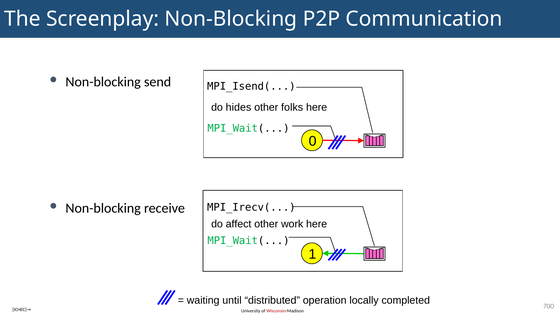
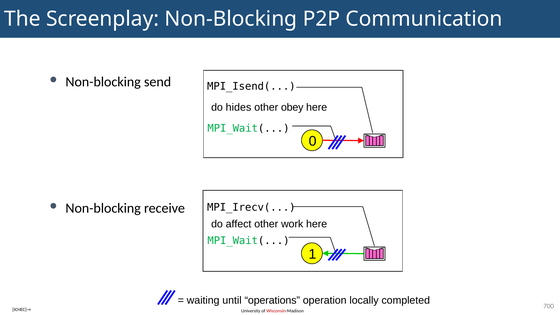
folks: folks -> obey (292, 107)
distributed: distributed -> operations (272, 300)
